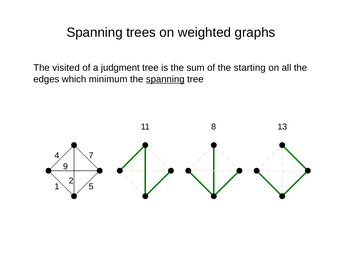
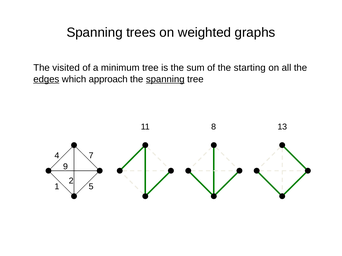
judgment: judgment -> minimum (120, 68)
edges underline: none -> present (46, 79)
minimum: minimum -> approach (108, 79)
